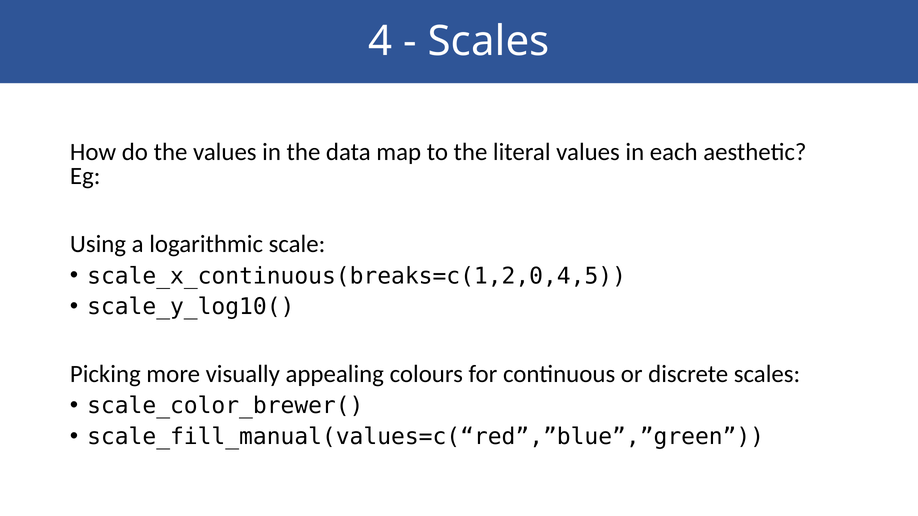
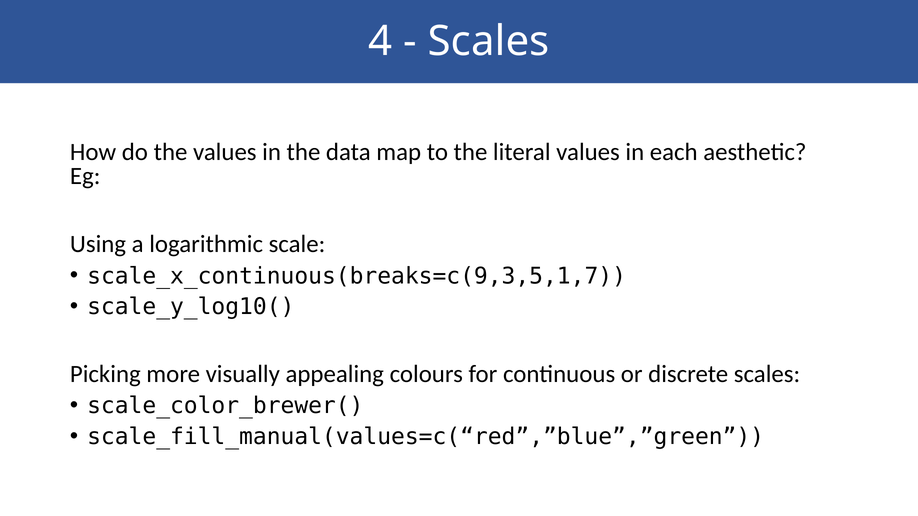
scale_x_continuous(breaks=c(1,2,0,4,5: scale_x_continuous(breaks=c(1,2,0,4,5 -> scale_x_continuous(breaks=c(9,3,5,1,7 (357, 276)
